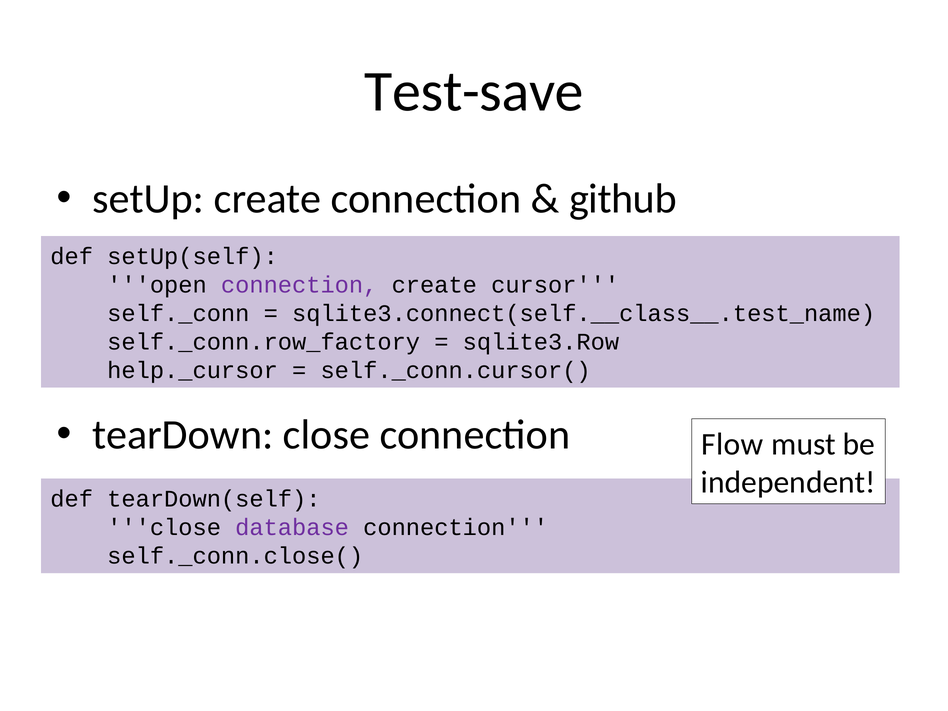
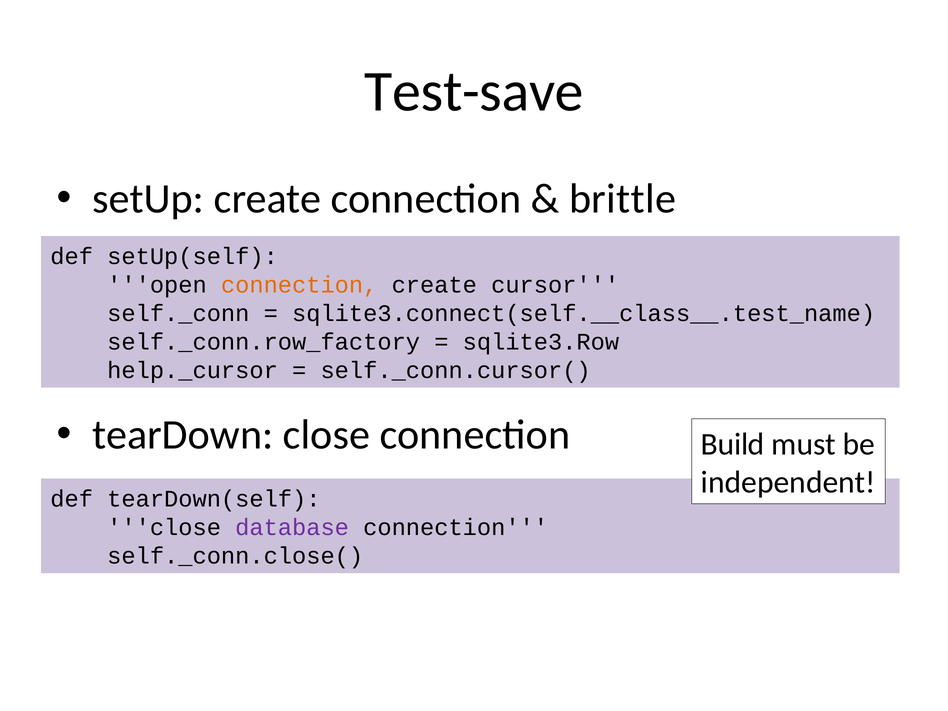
github: github -> brittle (623, 199)
connection colour: purple -> orange (299, 285)
Flow: Flow -> Build (733, 444)
